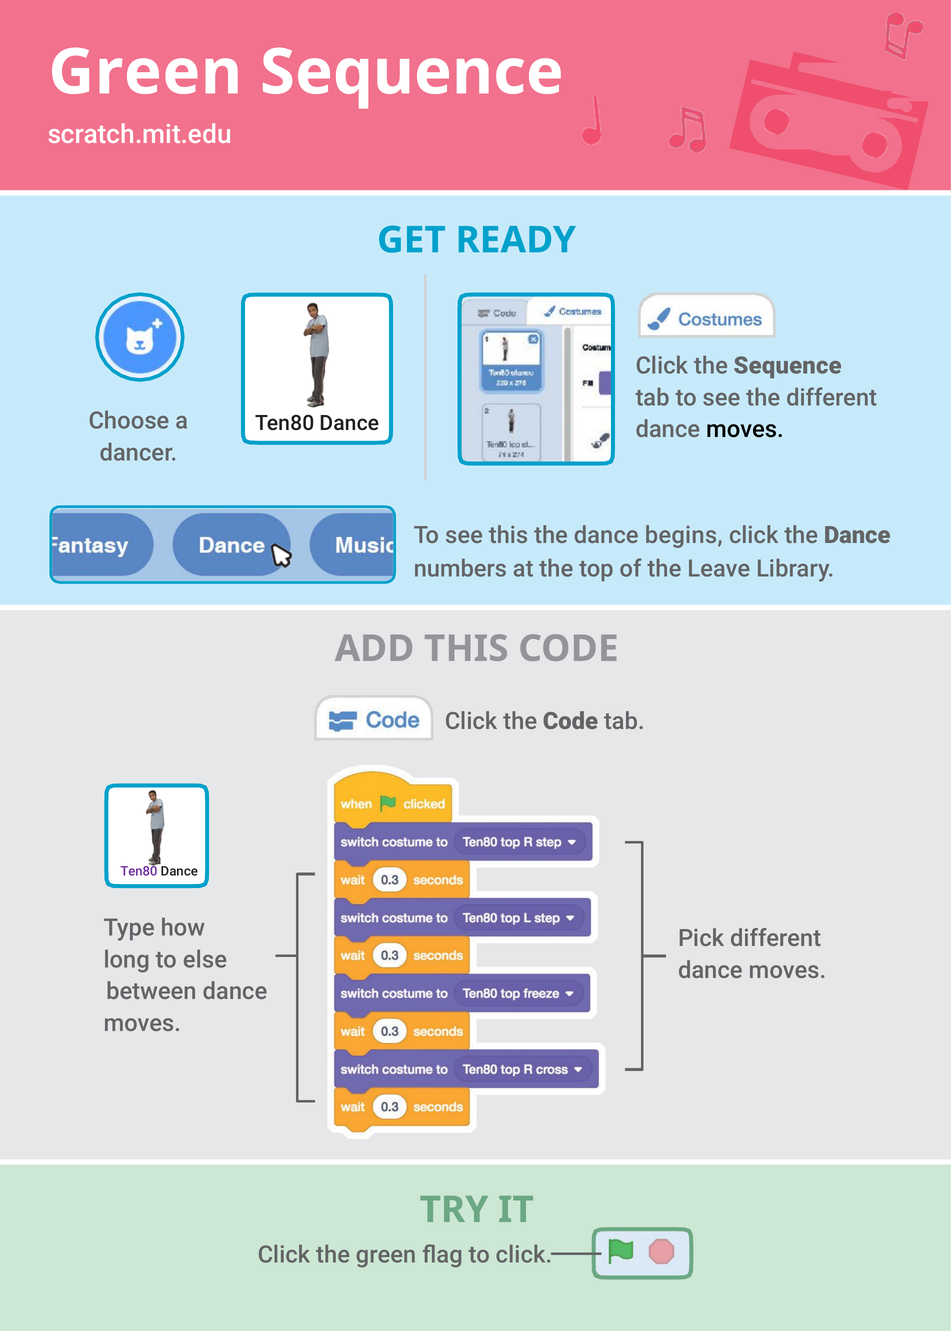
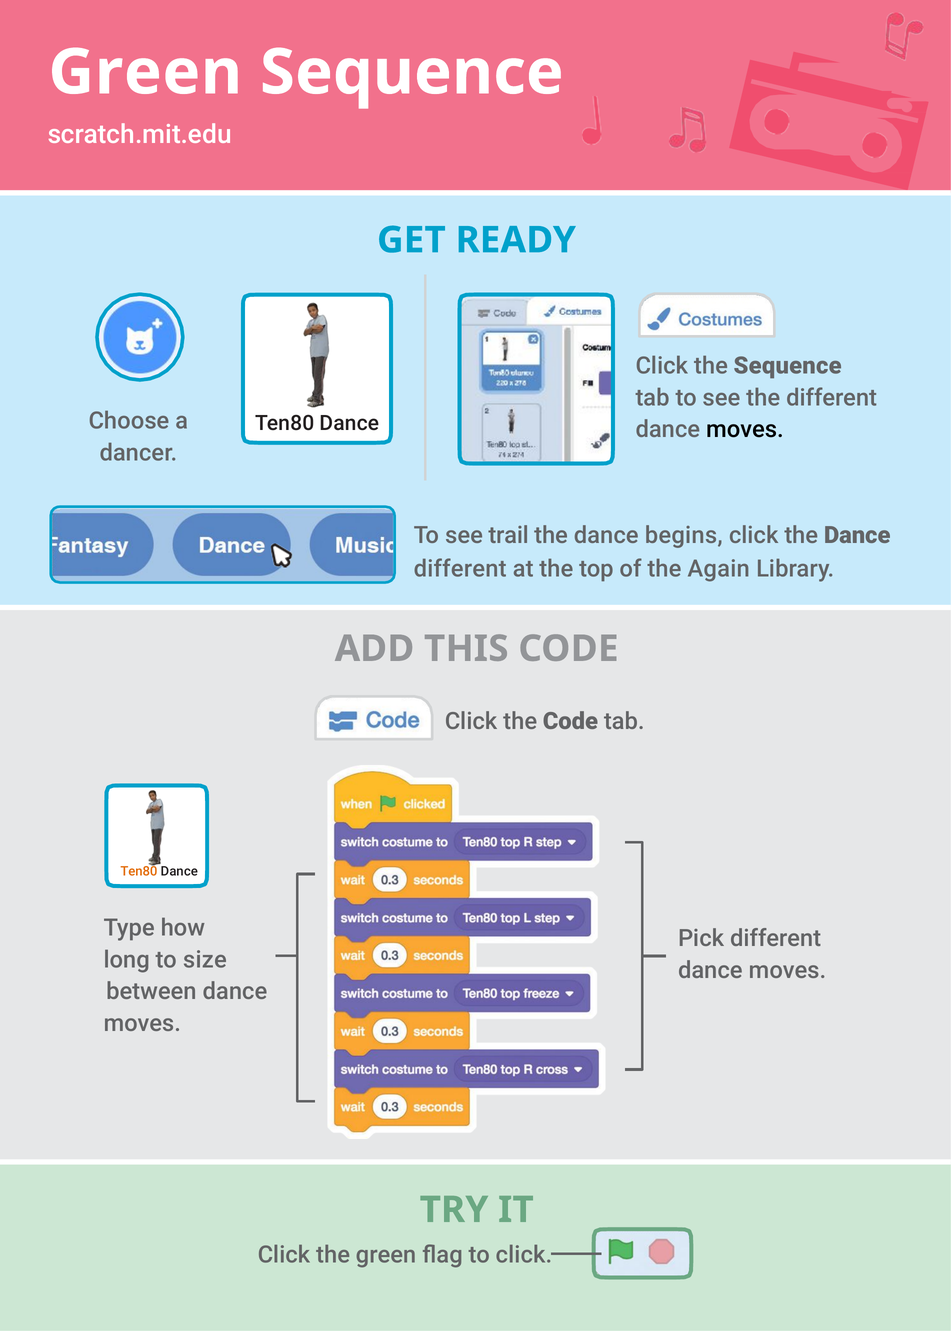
see this: this -> trail (509, 536)
numbers: numbers -> different (460, 569)
Leave: Leave -> Again (719, 569)
Ten80 colour: purple -> orange (139, 872)
else: else -> size (205, 960)
